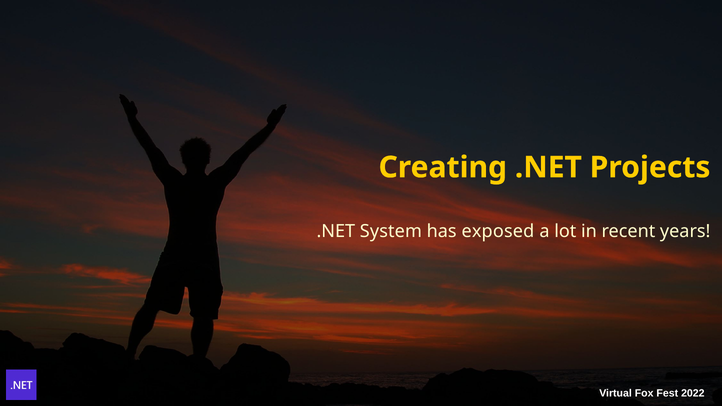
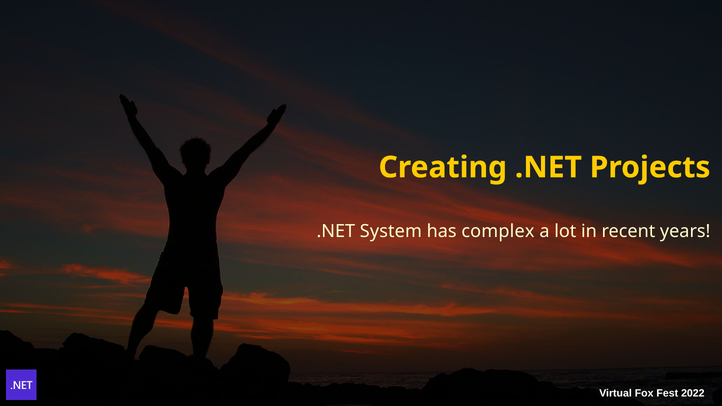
exposed: exposed -> complex (498, 231)
